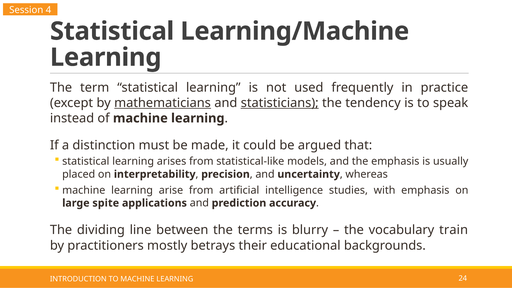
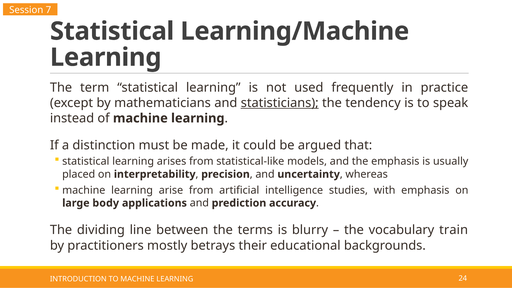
4: 4 -> 7 (48, 10)
mathematicians underline: present -> none (163, 103)
spite: spite -> body (106, 203)
